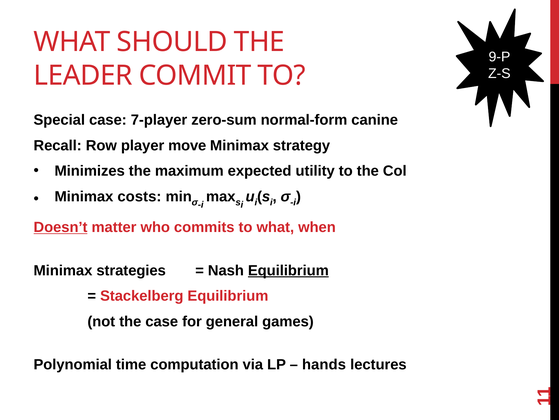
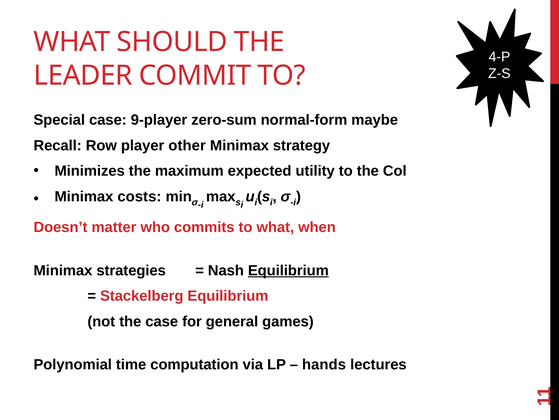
9-P: 9-P -> 4-P (499, 57)
7-player: 7-player -> 9-player (159, 120)
canine: canine -> maybe (375, 120)
move: move -> other (187, 145)
Doesn’t underline: present -> none (60, 227)
